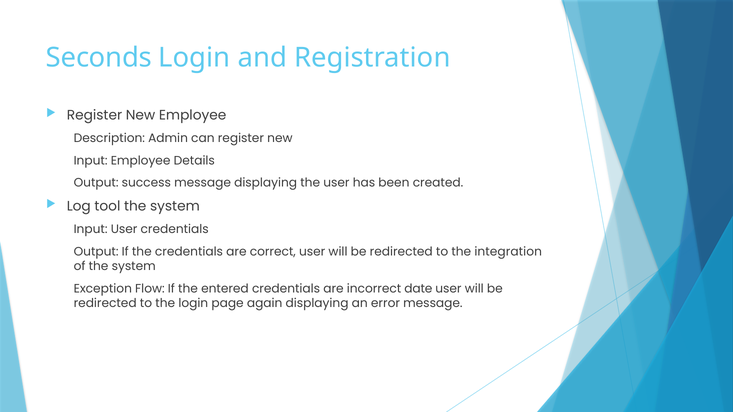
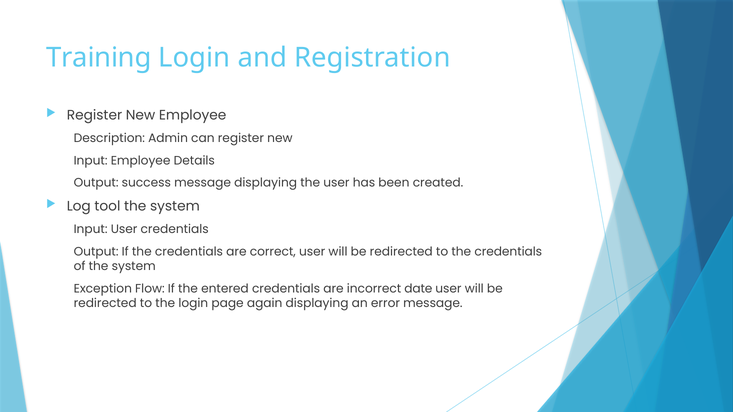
Seconds: Seconds -> Training (99, 58)
to the integration: integration -> credentials (508, 252)
